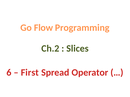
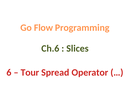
Ch.2: Ch.2 -> Ch.6 (50, 49)
First: First -> Tour (30, 73)
